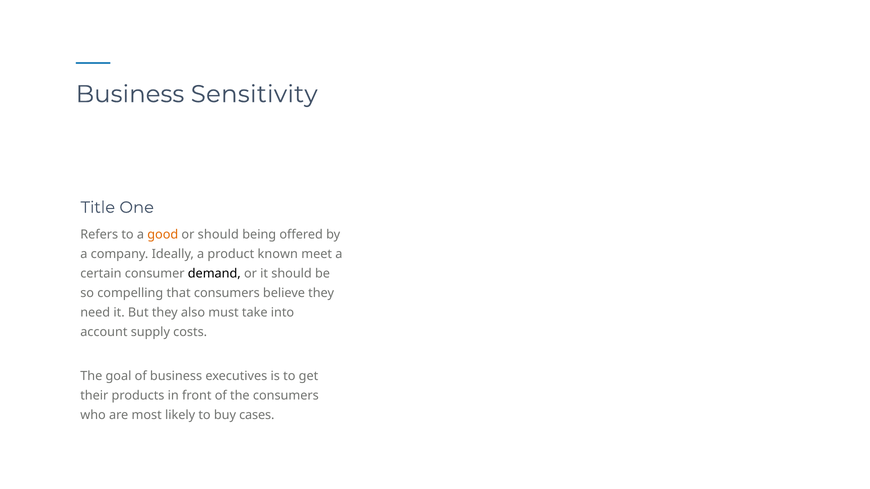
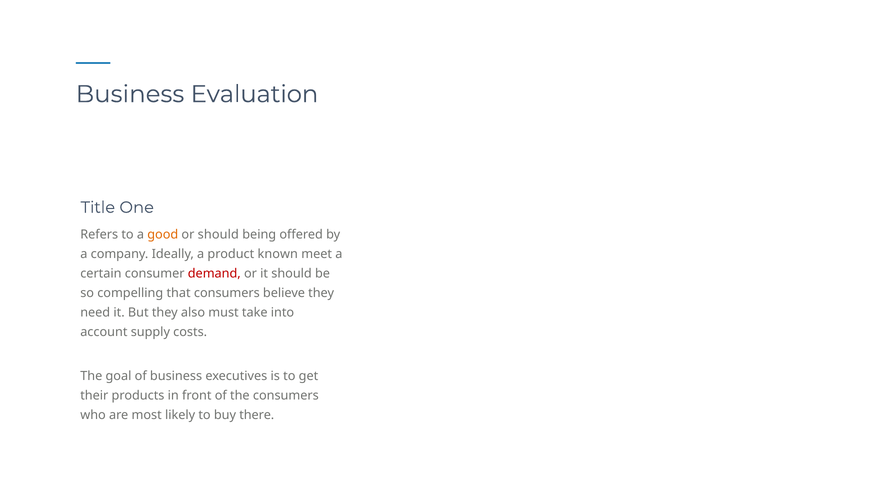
Sensitivity: Sensitivity -> Evaluation (254, 94)
demand colour: black -> red (214, 274)
cases: cases -> there (257, 415)
